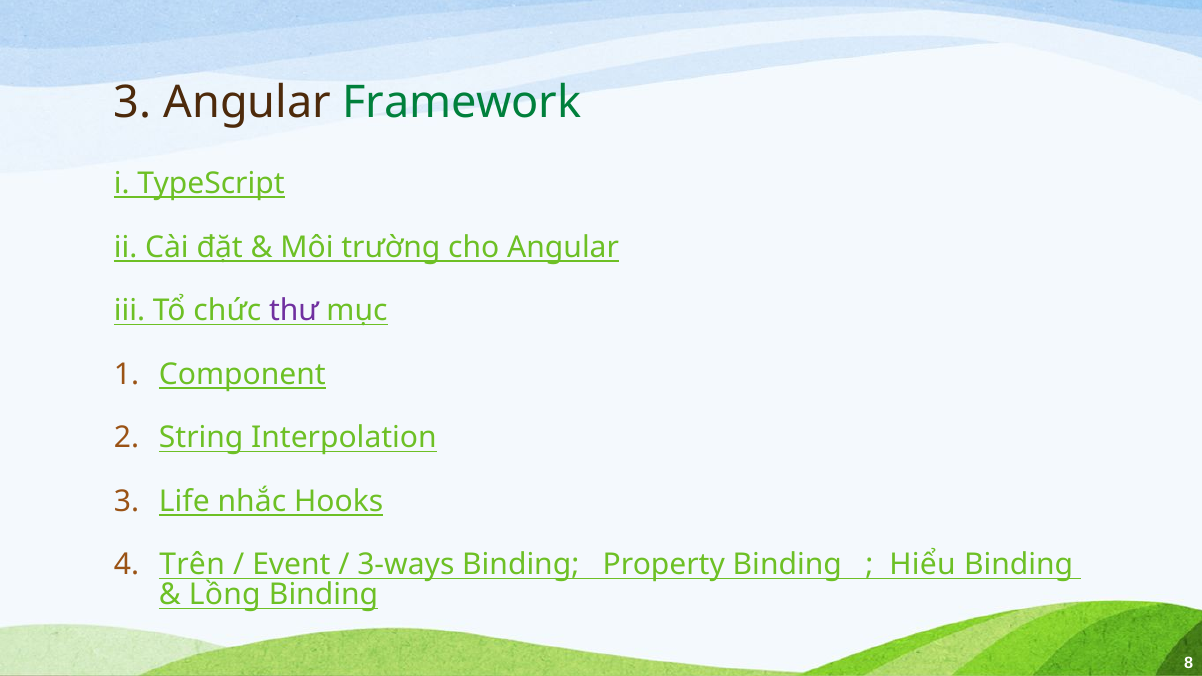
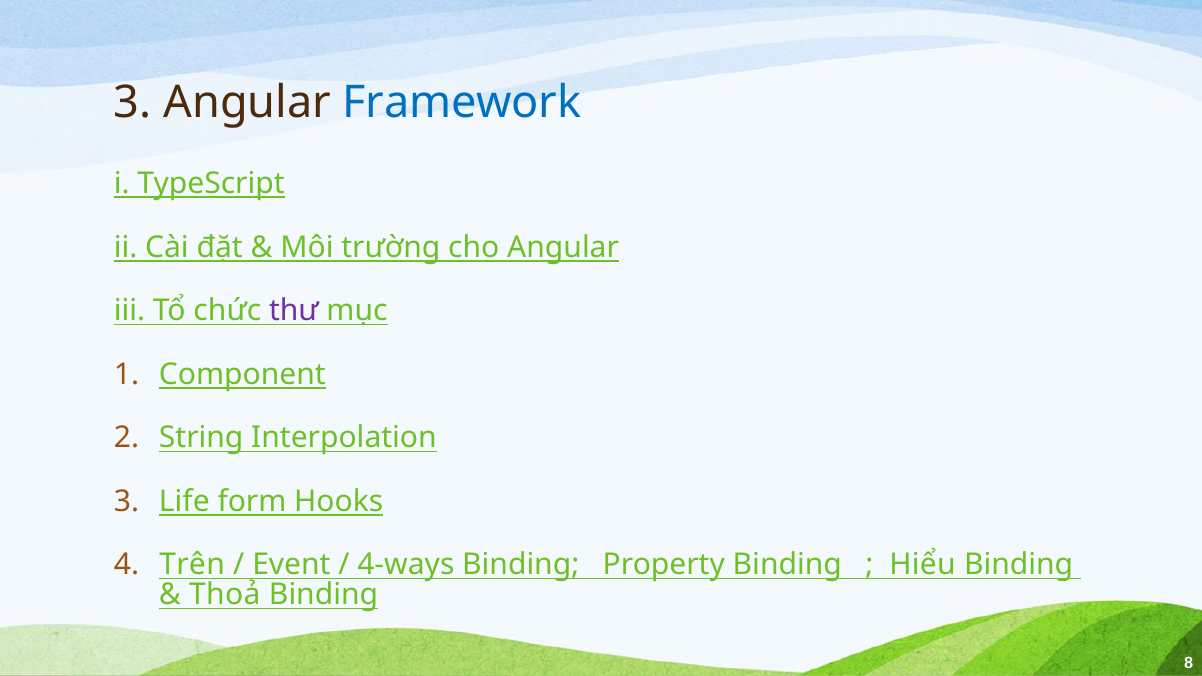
Framework colour: green -> blue (462, 103)
nhắc: nhắc -> form (252, 501)
3-ways: 3-ways -> 4-ways (406, 565)
Lồng: Lồng -> Thoả (225, 595)
